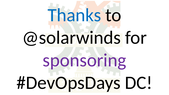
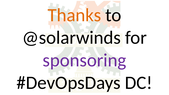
Thanks colour: blue -> orange (74, 15)
